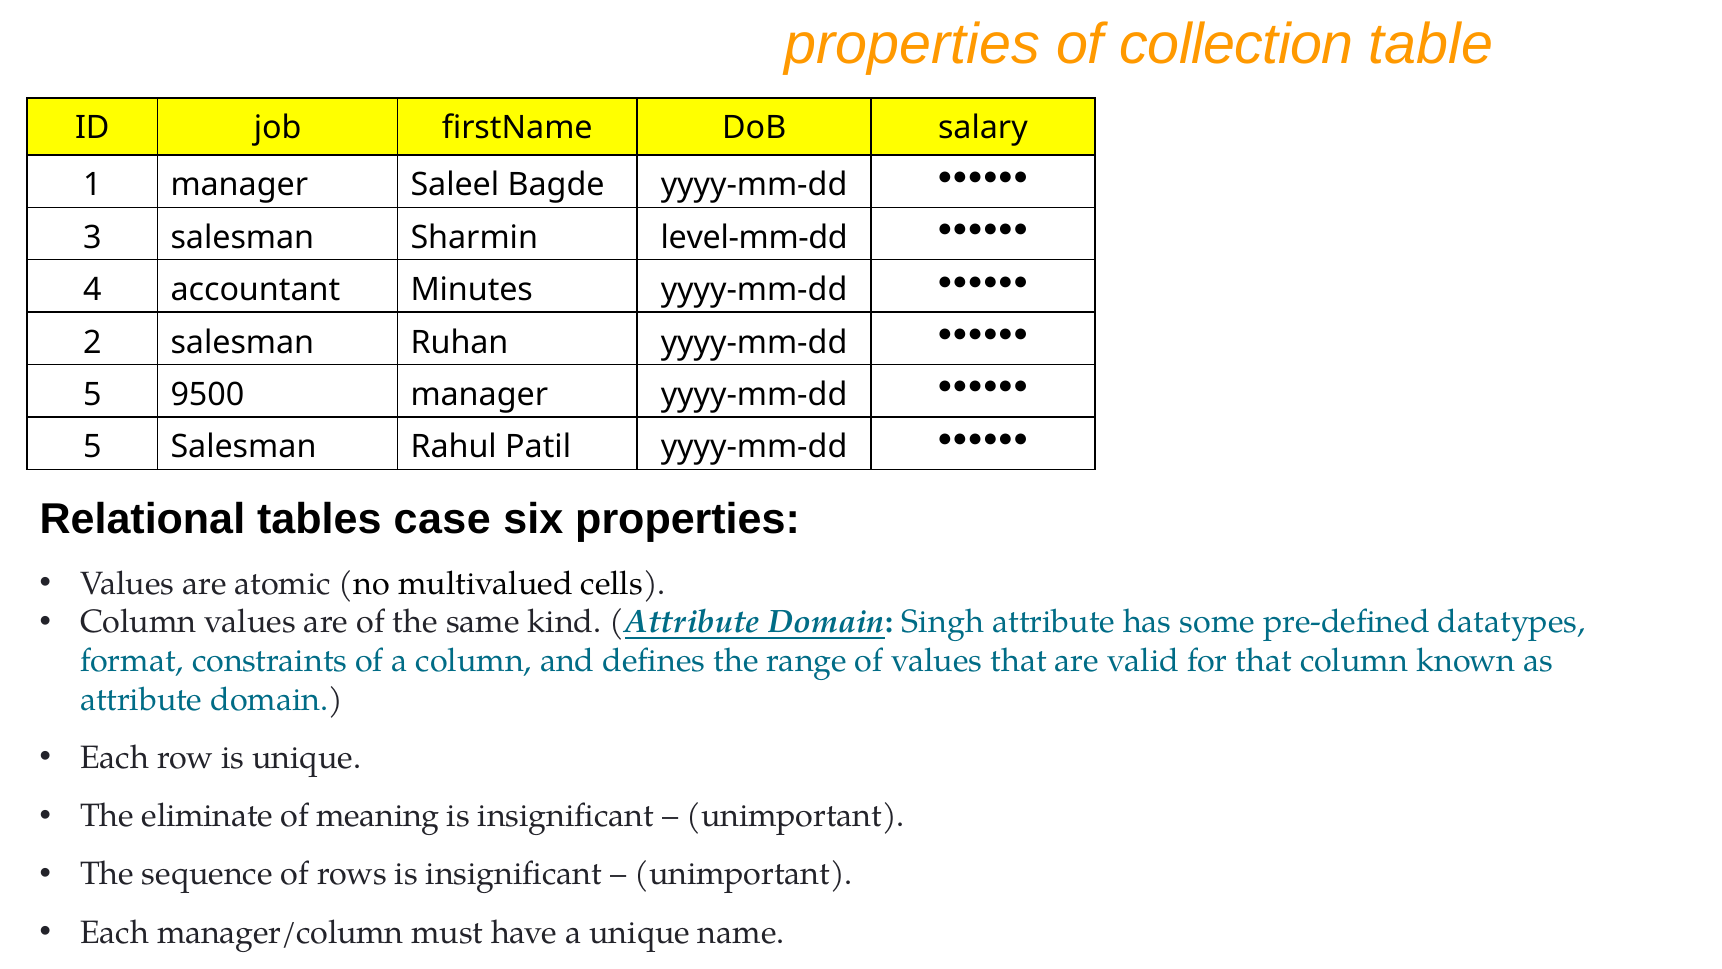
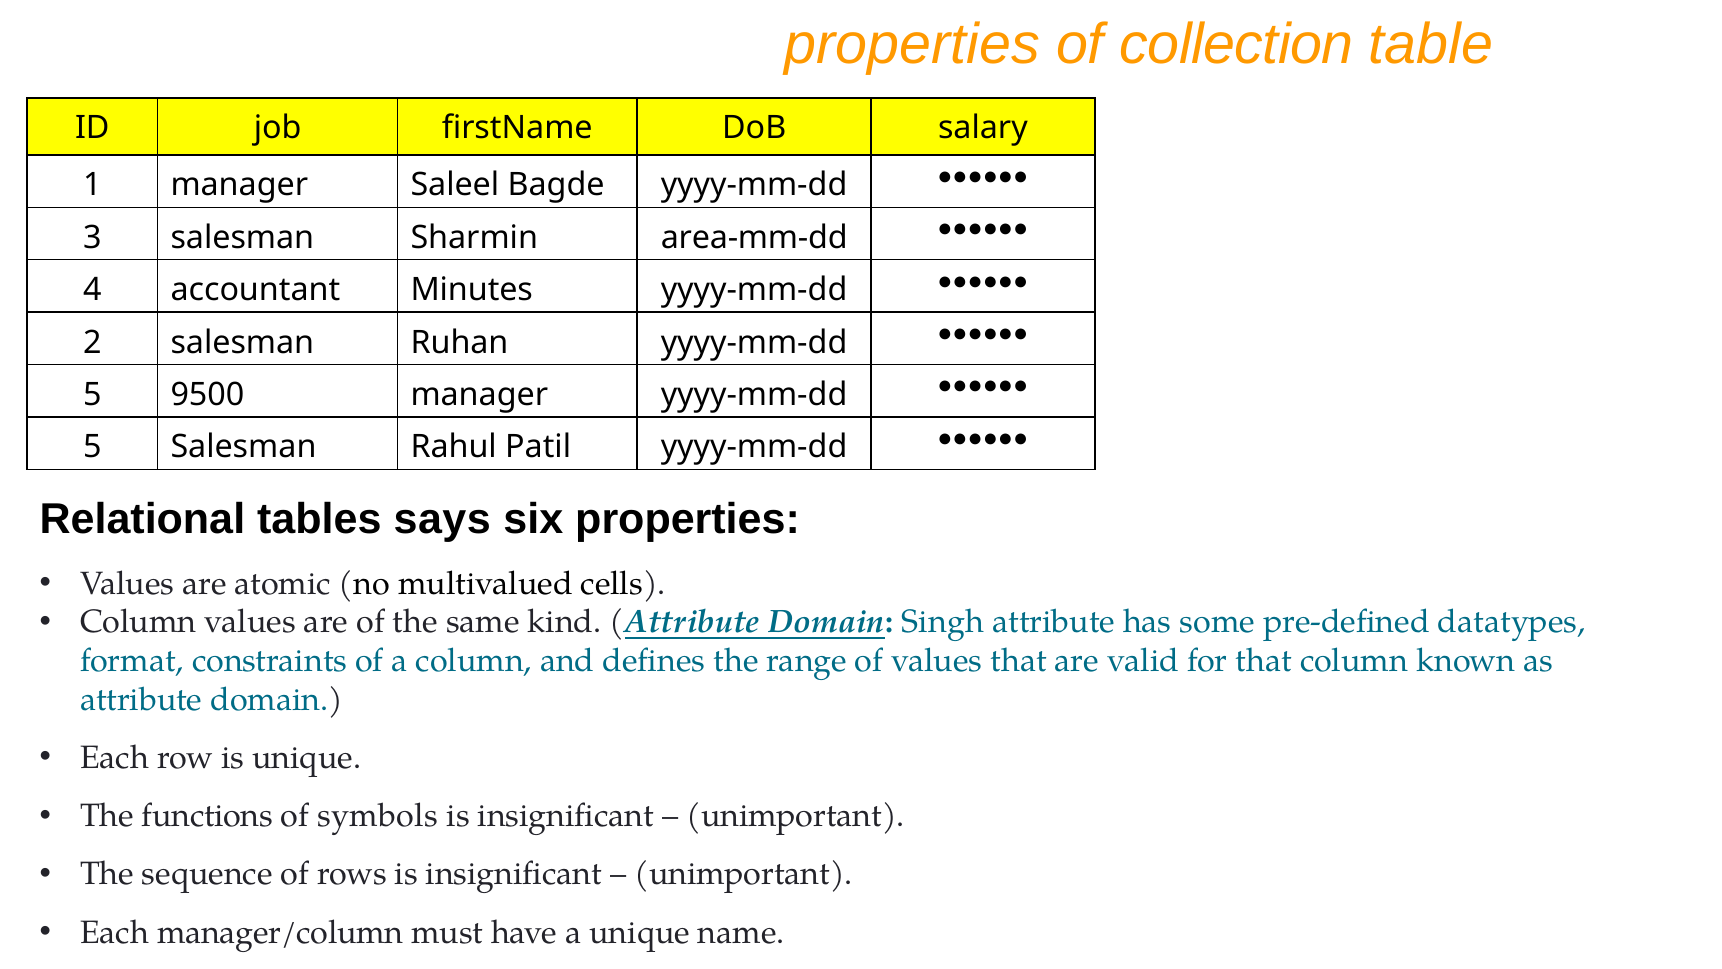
level-mm-dd: level-mm-dd -> area-mm-dd (754, 237)
case: case -> says (442, 520)
eliminate: eliminate -> functions (207, 816)
meaning: meaning -> symbols (378, 816)
